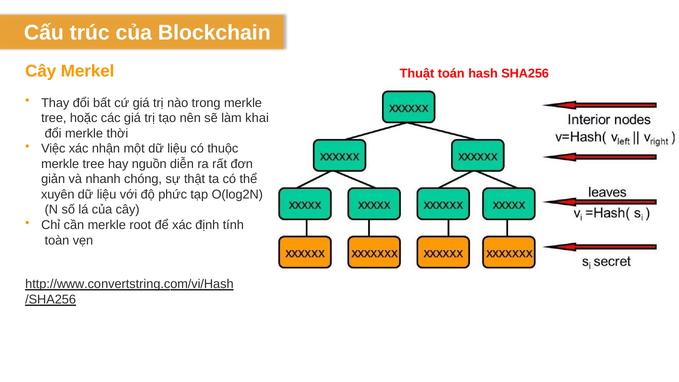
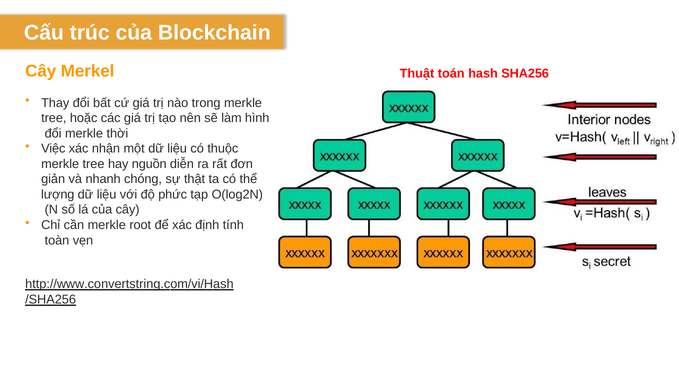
khai: khai -> hình (257, 118)
xuyên: xuyên -> lượng (58, 194)
